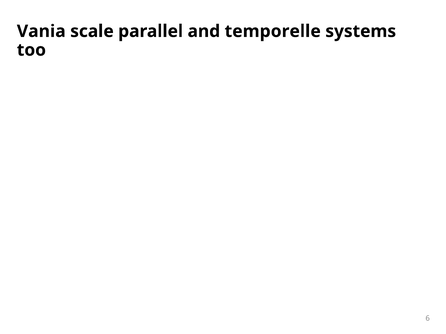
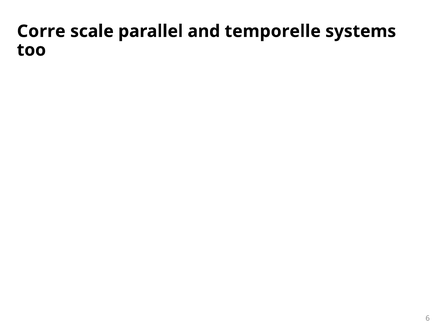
Vania: Vania -> Corre (41, 31)
